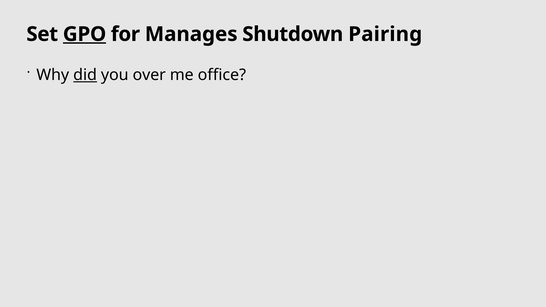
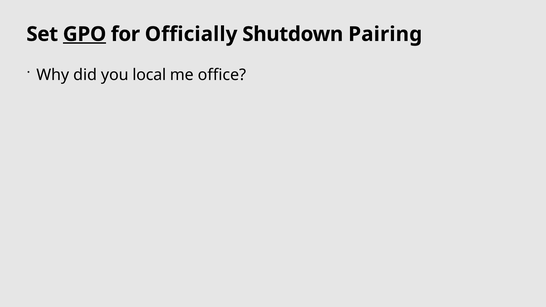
Manages: Manages -> Officially (191, 34)
did underline: present -> none (85, 75)
over: over -> local (149, 75)
